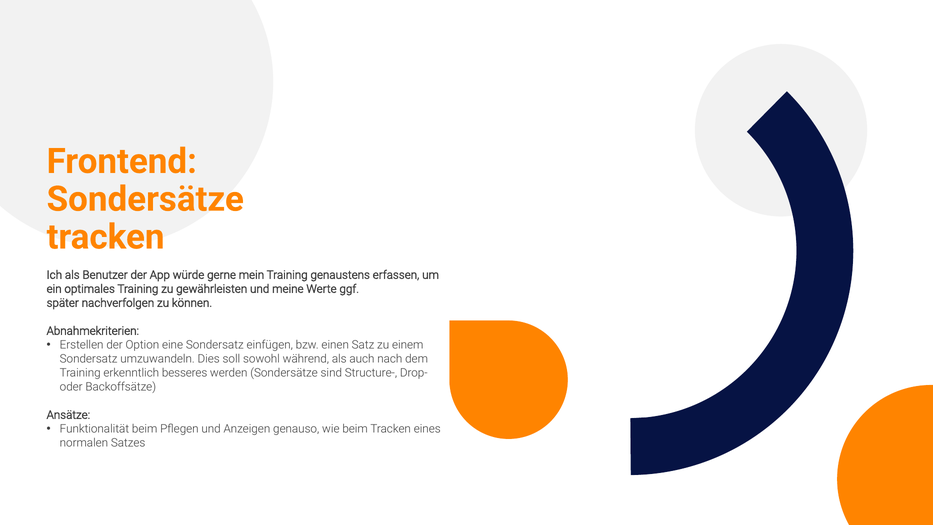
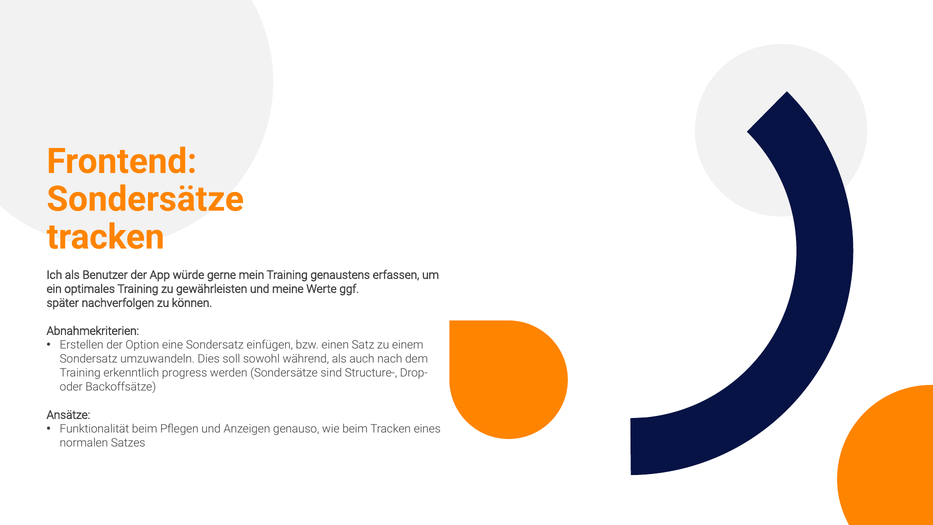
besseres: besseres -> progress (185, 373)
